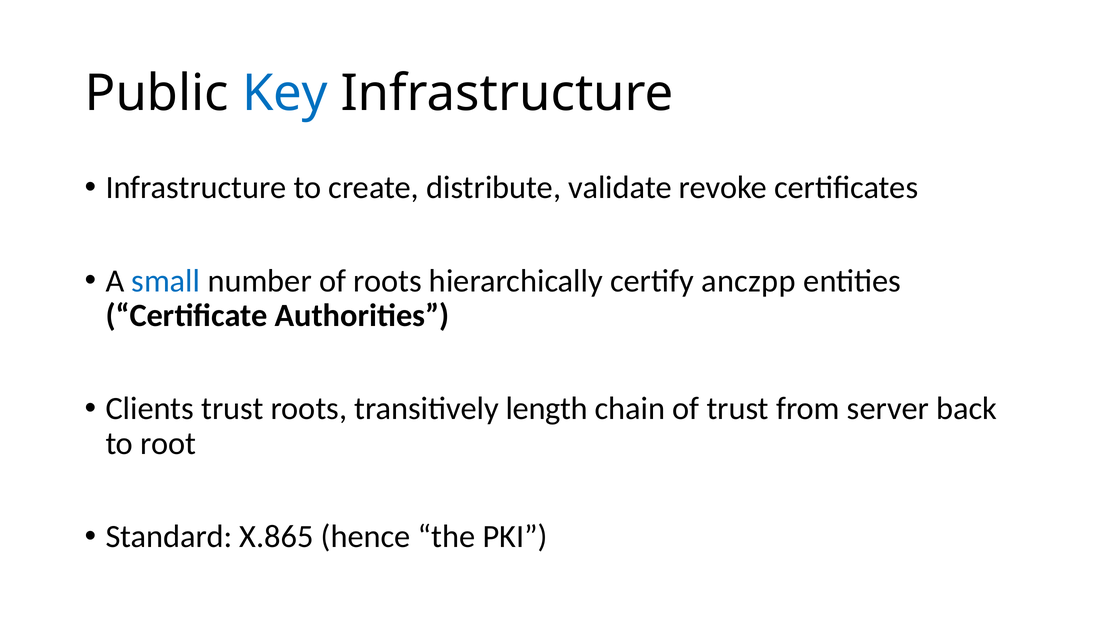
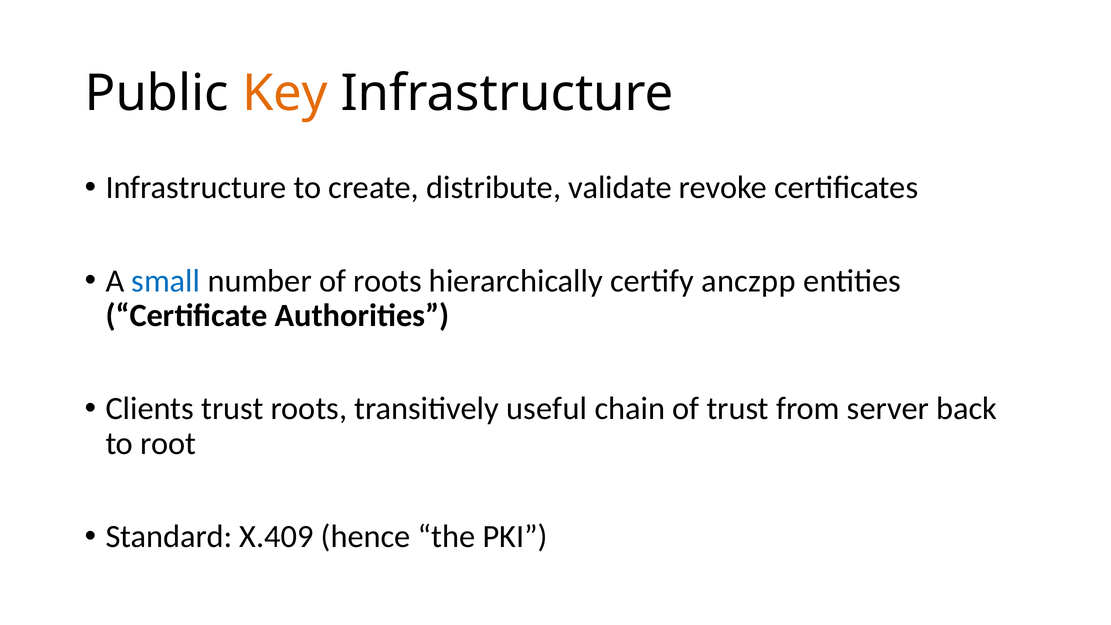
Key colour: blue -> orange (285, 93)
length: length -> useful (547, 409)
X.865: X.865 -> X.409 (277, 537)
